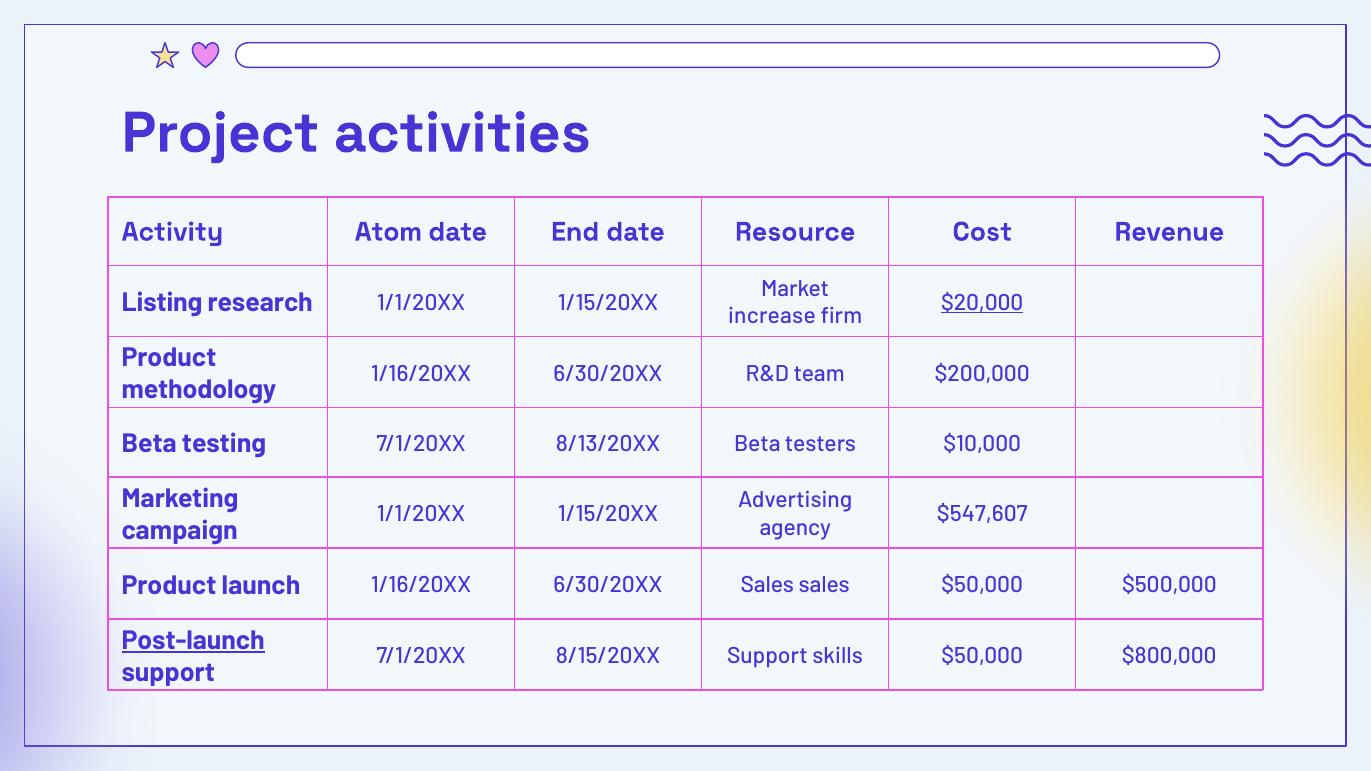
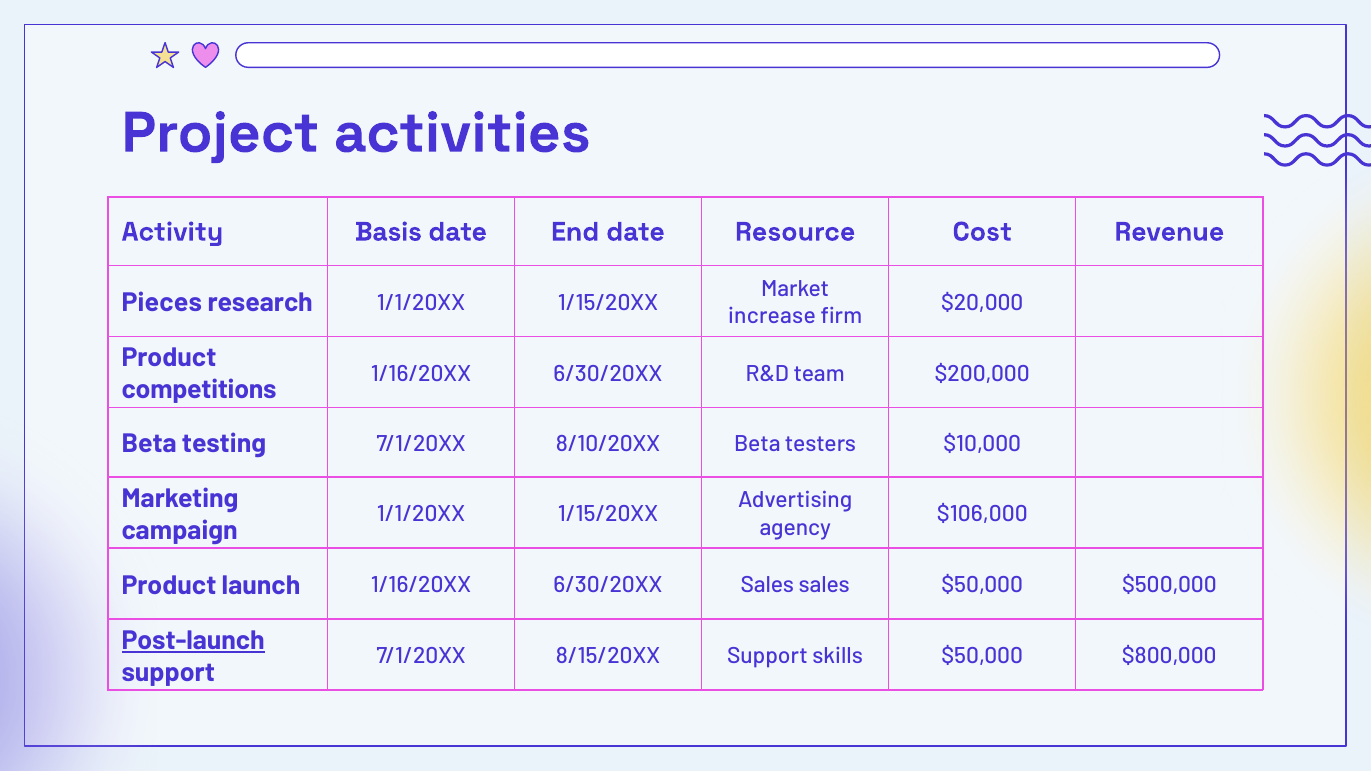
Atom: Atom -> Basis (388, 232)
Listing: Listing -> Pieces (162, 303)
$20,000 underline: present -> none (982, 303)
methodology: methodology -> competitions (199, 390)
8/13/20XX: 8/13/20XX -> 8/10/20XX (608, 444)
$547,607: $547,607 -> $106,000 (982, 514)
